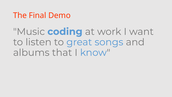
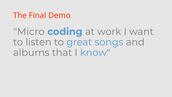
Music: Music -> Micro (29, 32)
